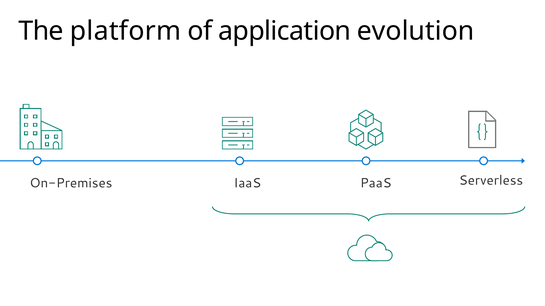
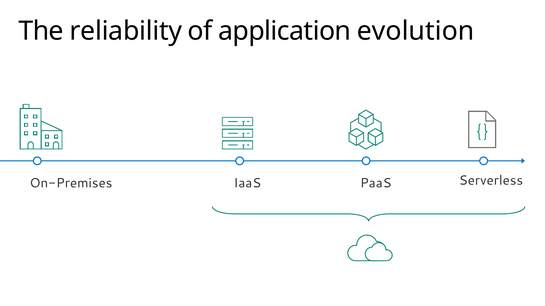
platform: platform -> reliability (126, 31)
